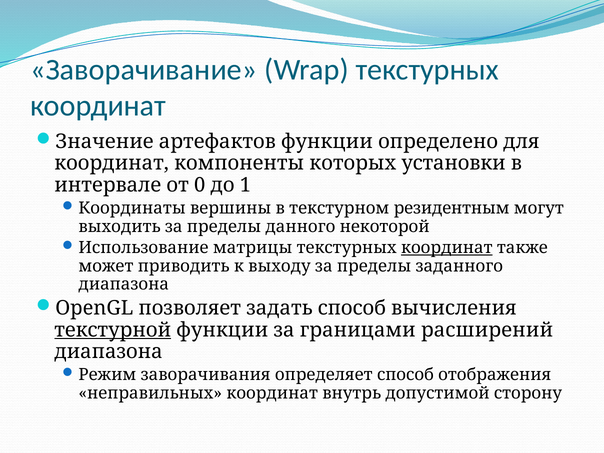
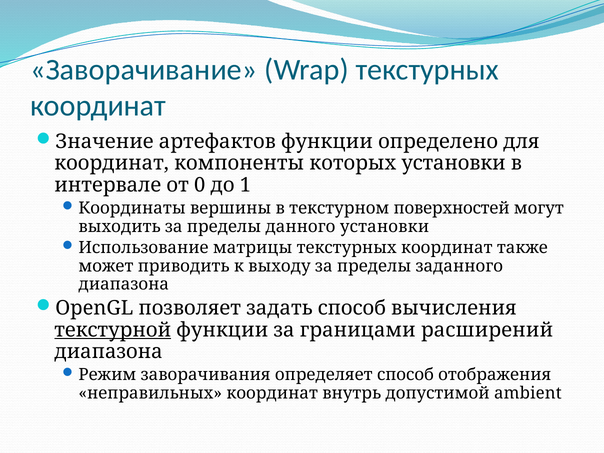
резидентным: резидентным -> поверхностей (452, 208)
данного некоторой: некоторой -> установки (385, 226)
координат underline: present -> none (447, 248)
сторону: сторону -> ambient (528, 393)
